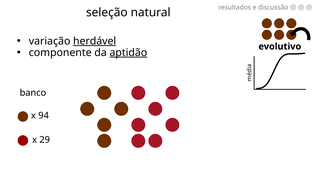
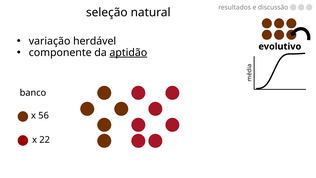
herdável underline: present -> none (95, 41)
94: 94 -> 56 (44, 116)
29: 29 -> 22 (45, 140)
